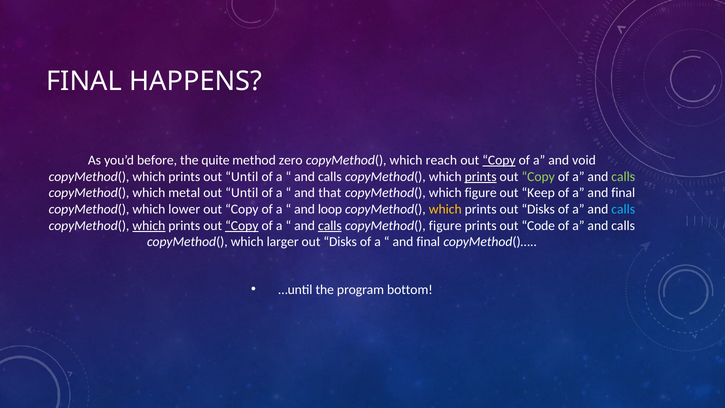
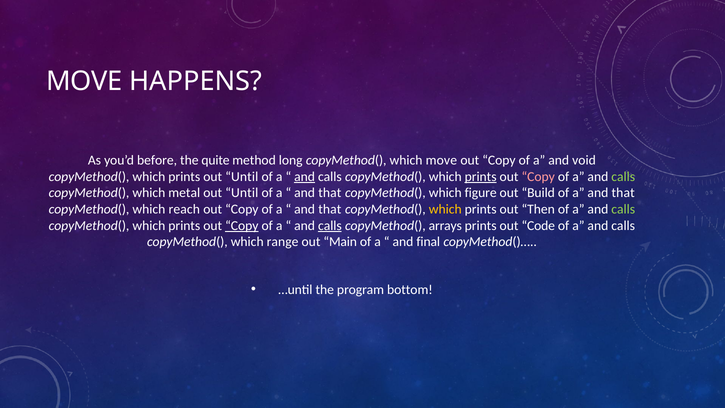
FINAL: FINAL -> MOVE (84, 81)
zero: zero -> long (291, 160)
which reach: reach -> move (441, 160)
Copy underline: present -> none (499, 160)
and underline: none -> present (305, 177)
Copy colour: light green -> pink (538, 177)
Keep: Keep -> Build (538, 193)
a and final: final -> that (623, 193)
lower: lower -> reach (184, 209)
loop: loop -> that (330, 209)
prints out Disks: Disks -> Then (538, 209)
calls colour: light blue -> light green (623, 209)
which underline: present -> none (149, 225)
copyMethod( figure: figure -> arrays (445, 225)
larger: larger -> range (283, 242)
Disks: Disks -> Main (340, 242)
